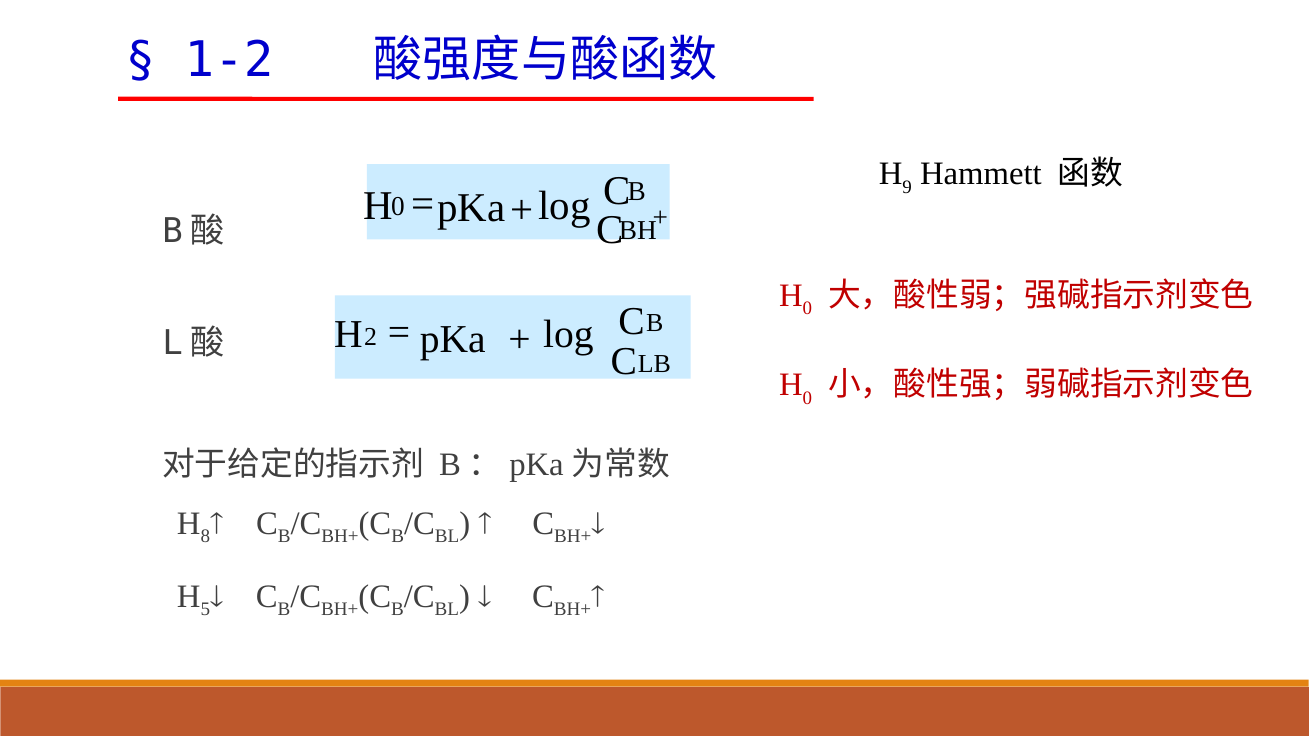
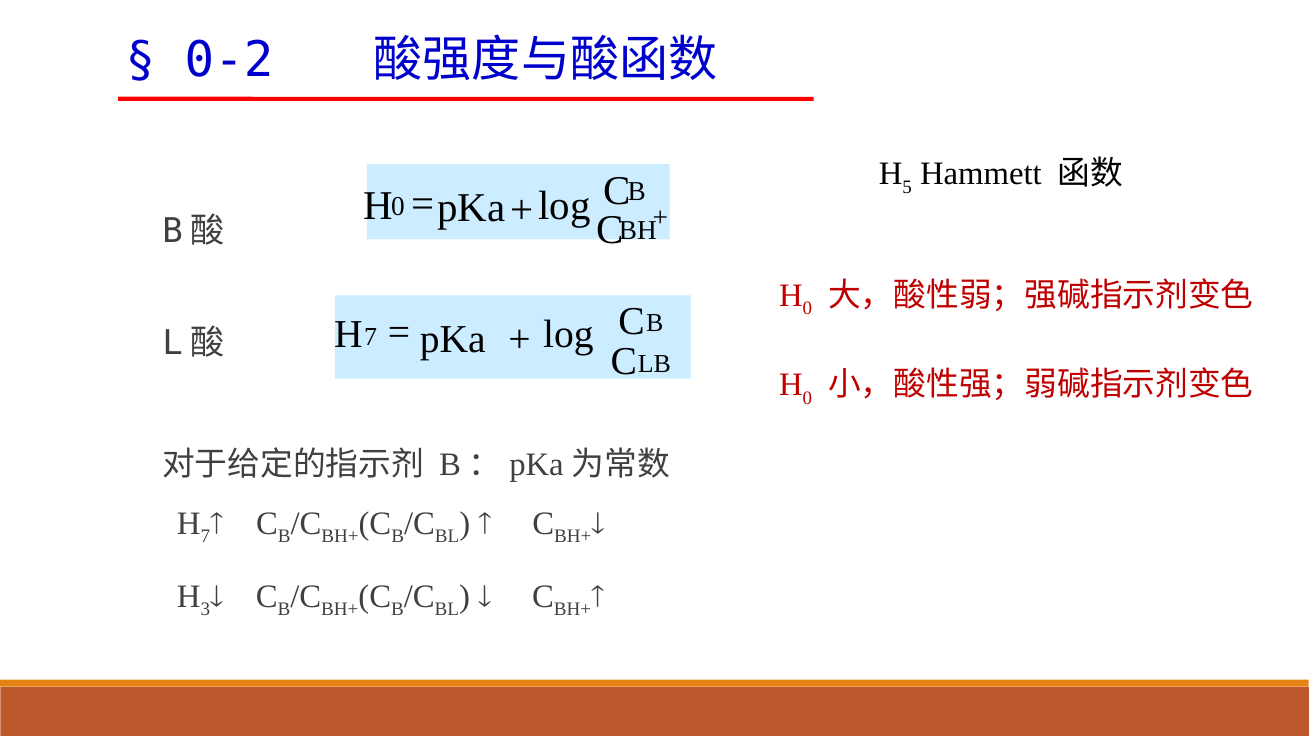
1-2: 1-2 -> 0-2 (229, 60)
9: 9 -> 5 (907, 187)
2: 2 -> 7 (371, 337)
8: 8 -> 7 (205, 537)
5: 5 -> 3 (205, 610)
